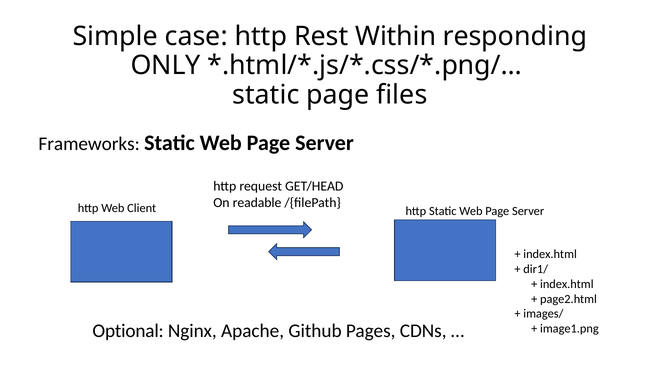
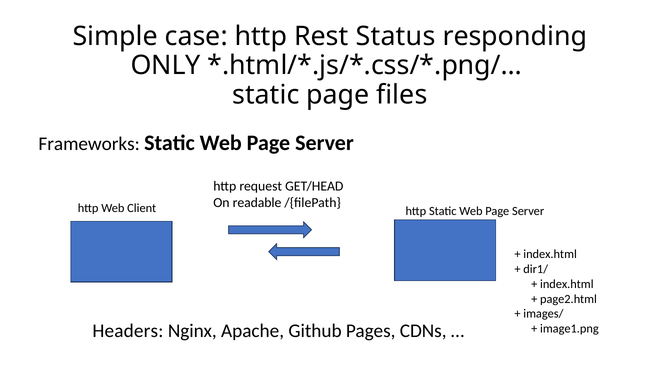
Within: Within -> Status (396, 37)
Optional: Optional -> Headers (128, 330)
